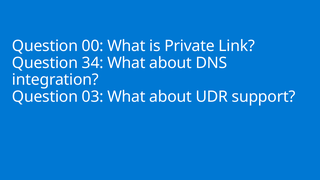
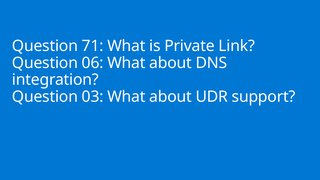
00: 00 -> 71 (93, 46)
34: 34 -> 06 (93, 63)
